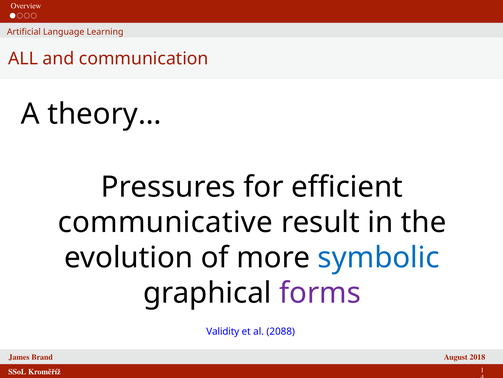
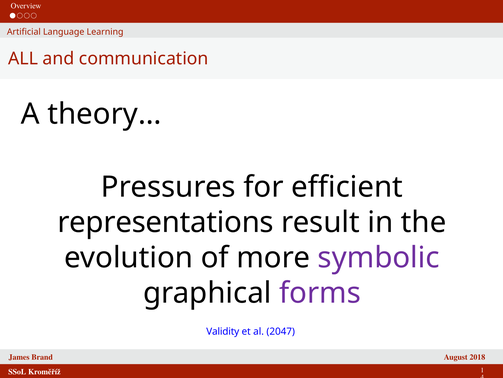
communicative: communicative -> representations (166, 222)
symbolic colour: blue -> purple (379, 257)
2088: 2088 -> 2047 (281, 331)
